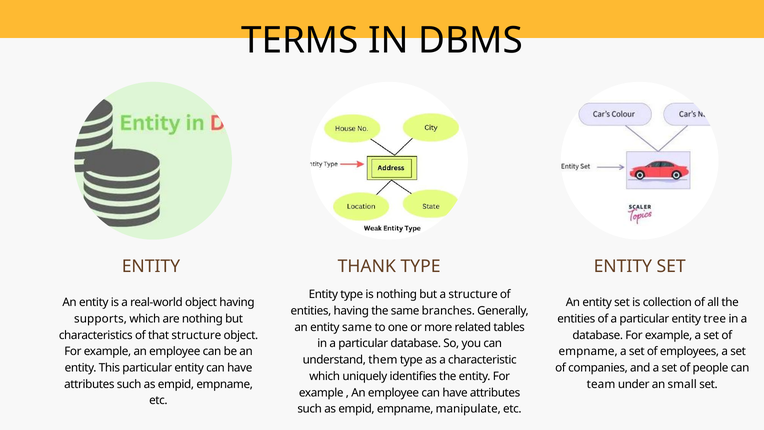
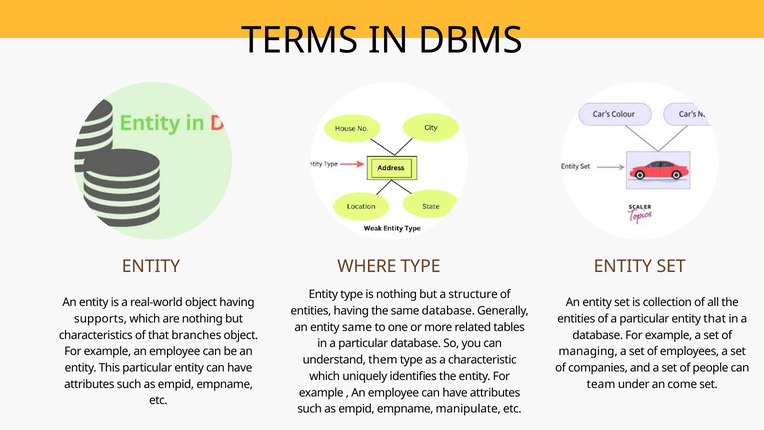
THANK: THANK -> WHERE (367, 267)
same branches: branches -> database (448, 311)
entity tree: tree -> that (715, 319)
that structure: structure -> branches (196, 335)
empname: empname -> managing (588, 351)
small: small -> come (682, 384)
